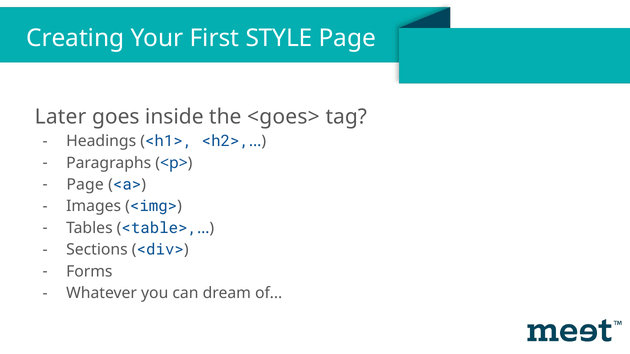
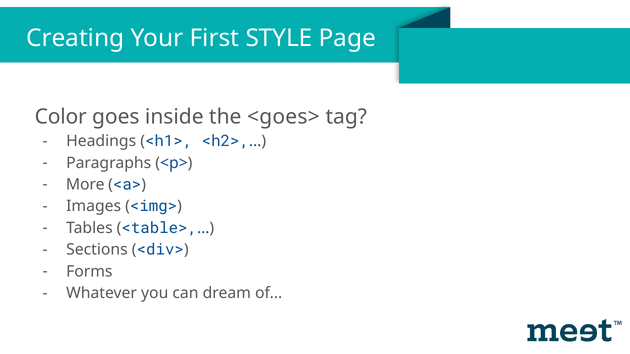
Later: Later -> Color (61, 117)
Page: Page -> More (85, 185)
